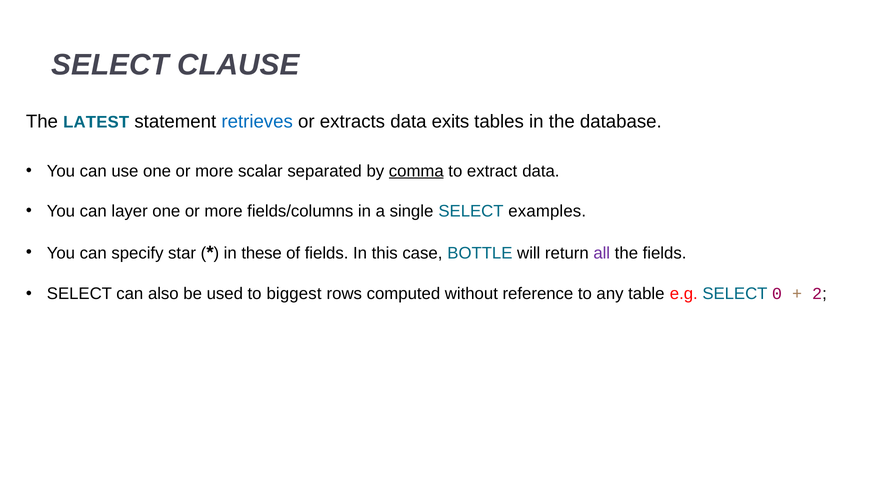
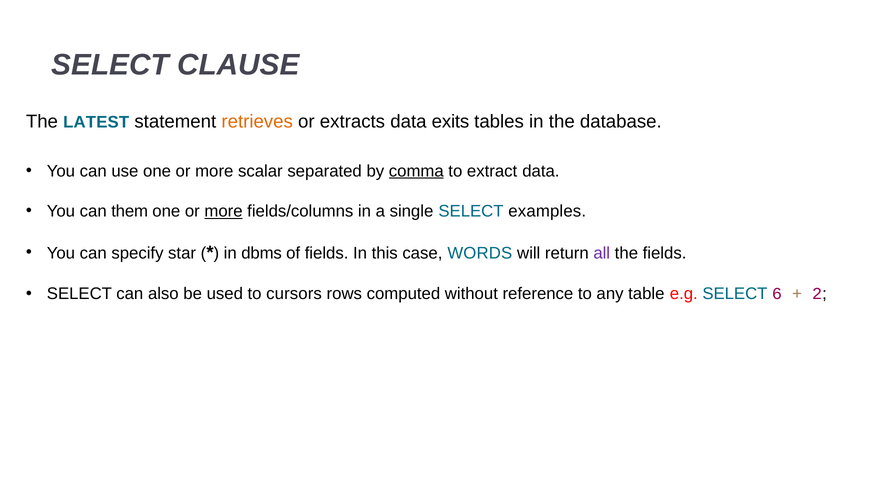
retrieves colour: blue -> orange (257, 121)
layer: layer -> them (130, 211)
more underline: none -> present (224, 211)
these: these -> dbms (262, 253)
BOTTLE: BOTTLE -> WORDS (480, 253)
biggest: biggest -> cursors (294, 294)
0: 0 -> 6 (777, 294)
